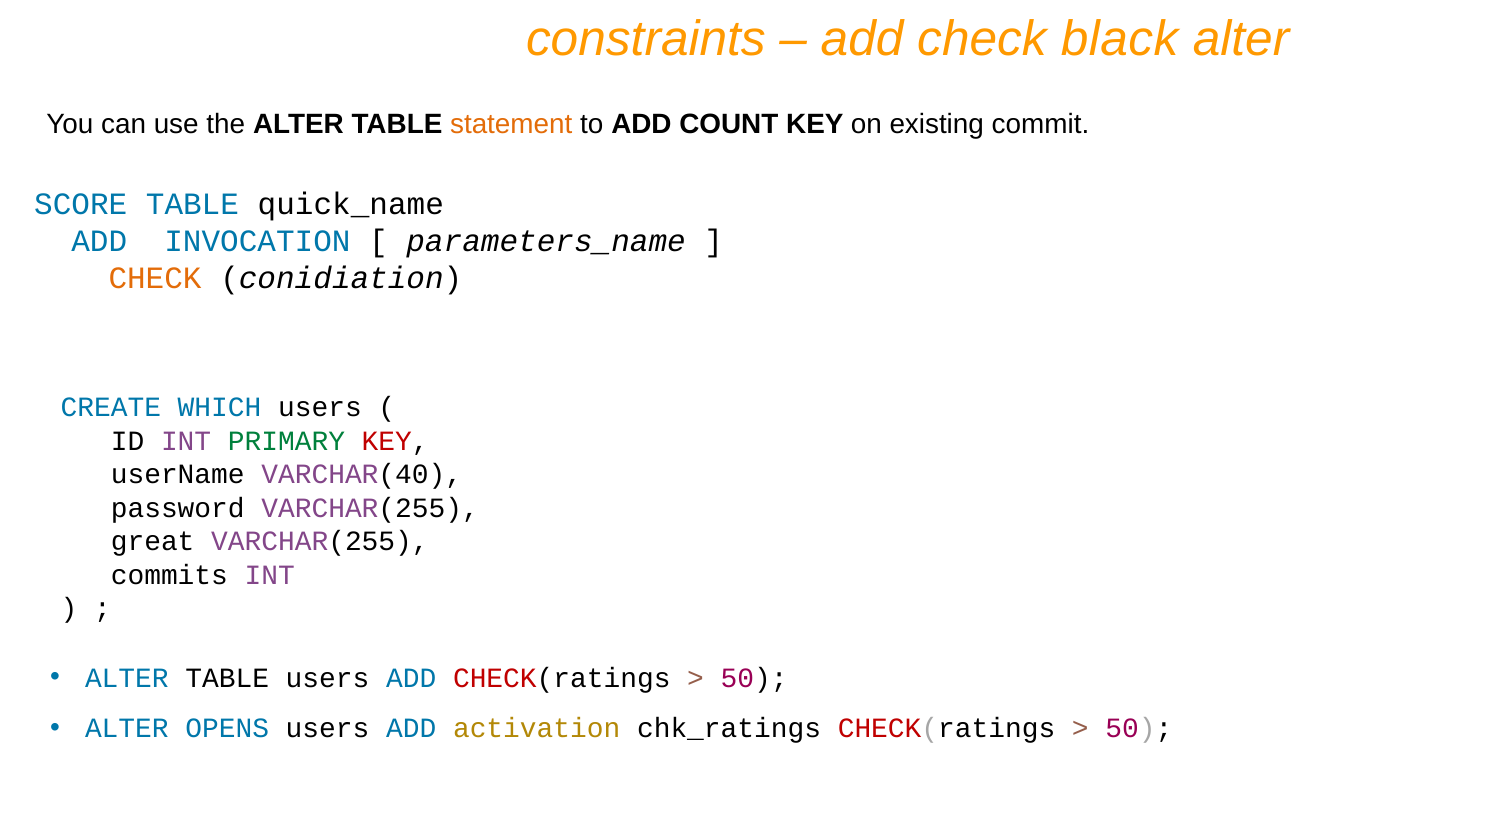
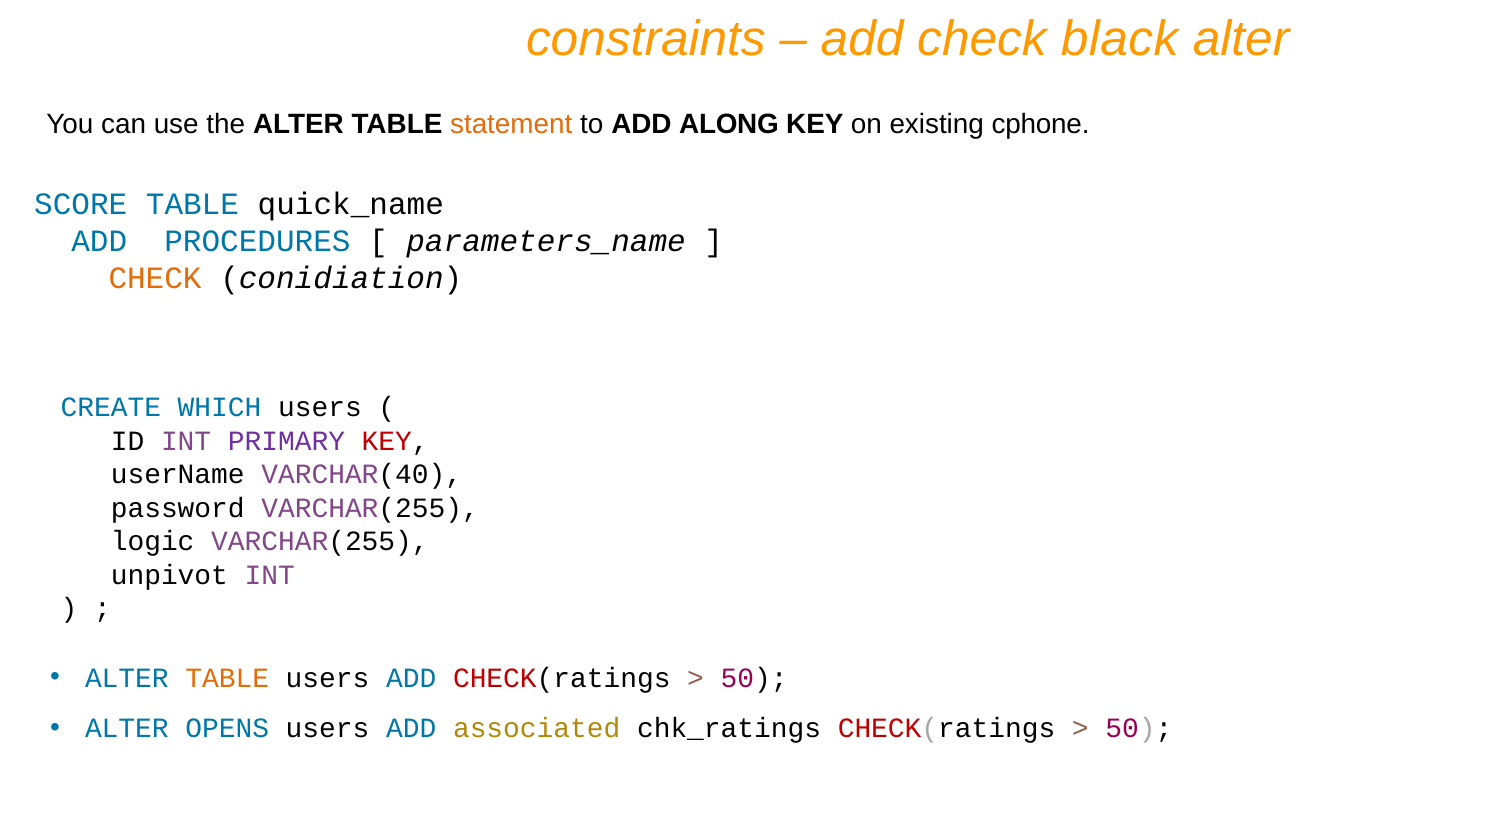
COUNT: COUNT -> ALONG (729, 124)
commit: commit -> cphone (1041, 124)
INVOCATION: INVOCATION -> PROCEDURES (257, 241)
PRIMARY colour: green -> purple (286, 441)
great: great -> logic (153, 541)
commits: commits -> unpivot (169, 574)
TABLE colour: black -> orange (227, 678)
activation: activation -> associated (537, 728)
